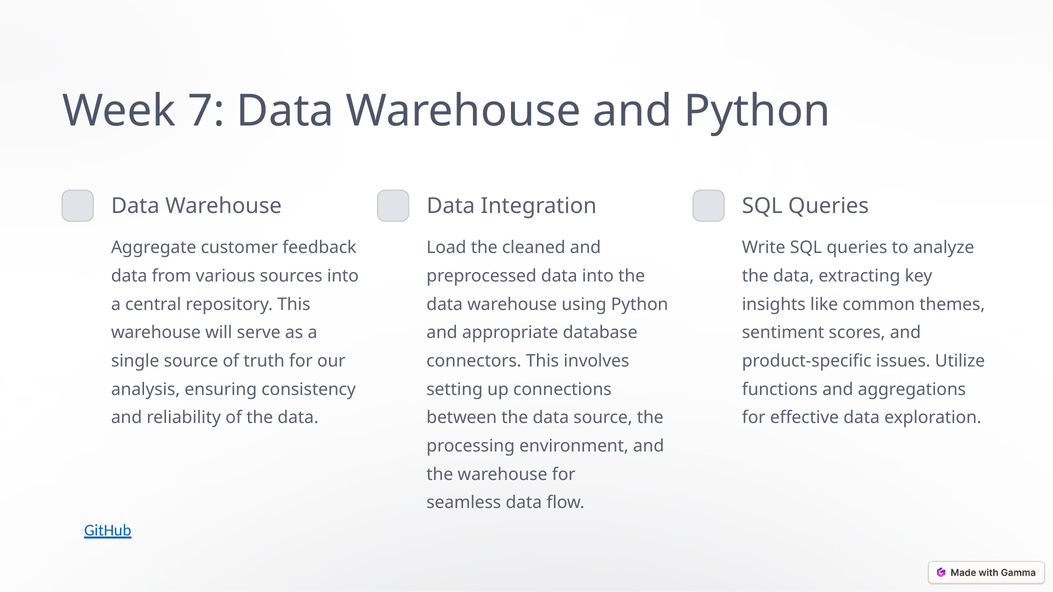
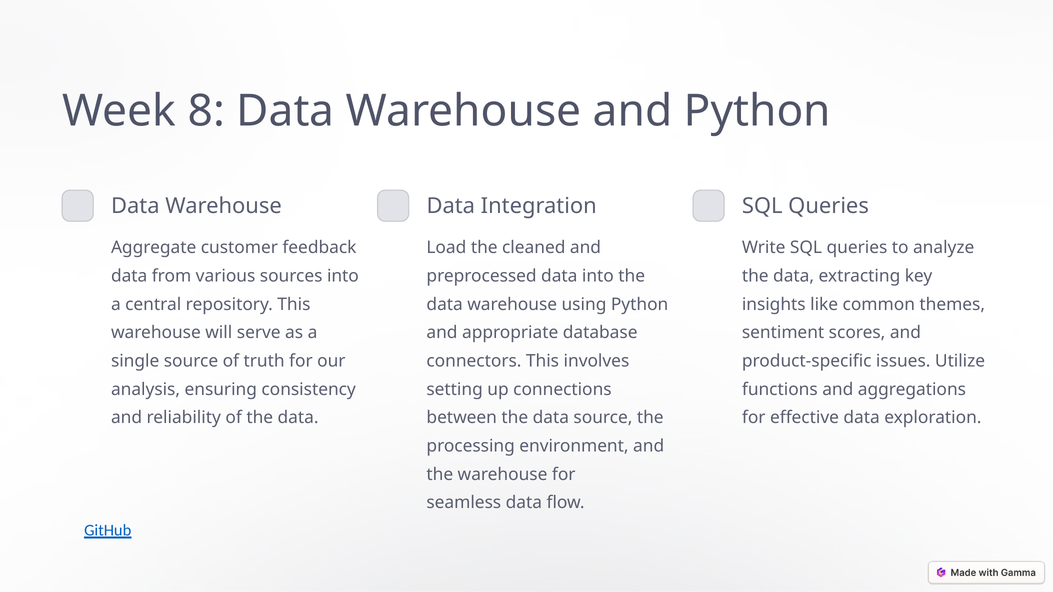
7: 7 -> 8 (206, 111)
